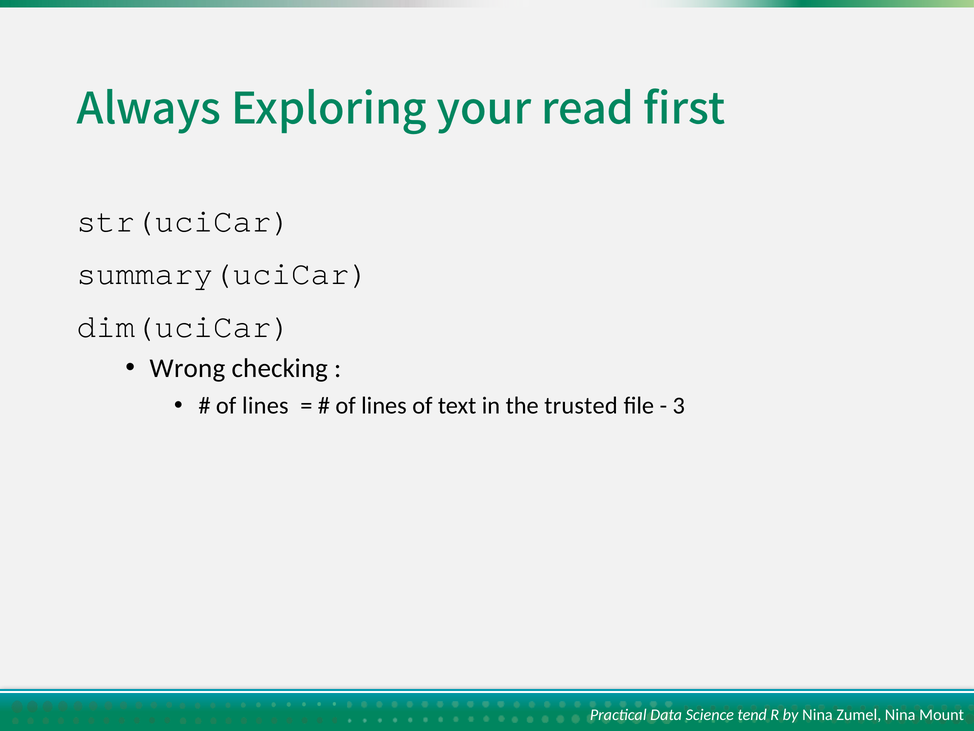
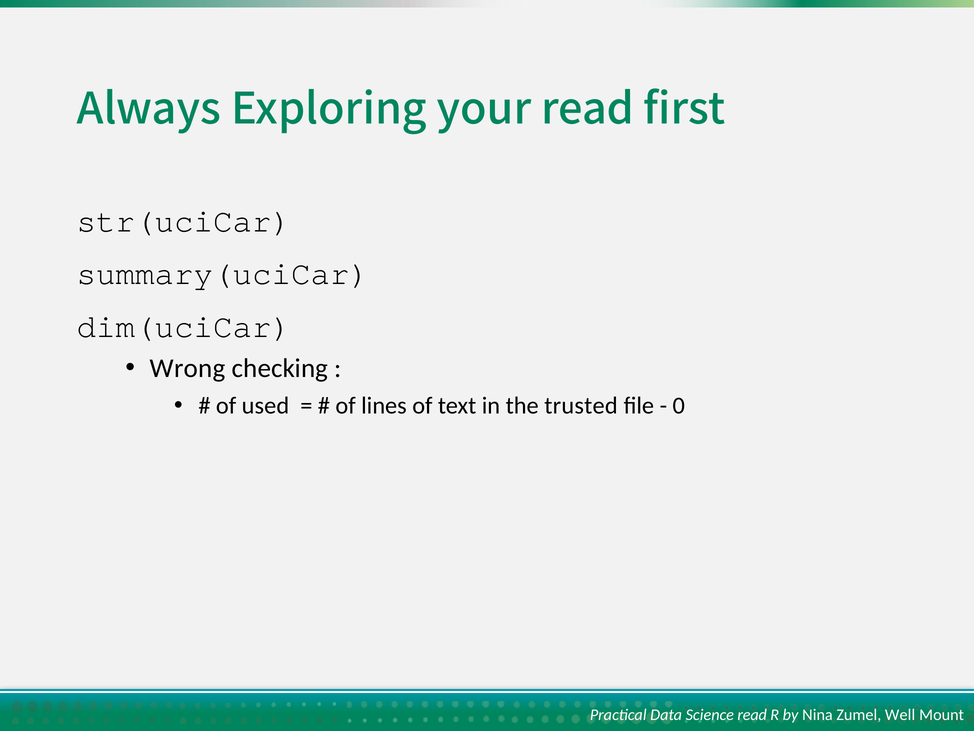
lines: lines -> used (265, 406)
3: 3 -> 0 (679, 406)
Science tend: tend -> read (752, 715)
Zumel Nina: Nina -> Well (900, 715)
